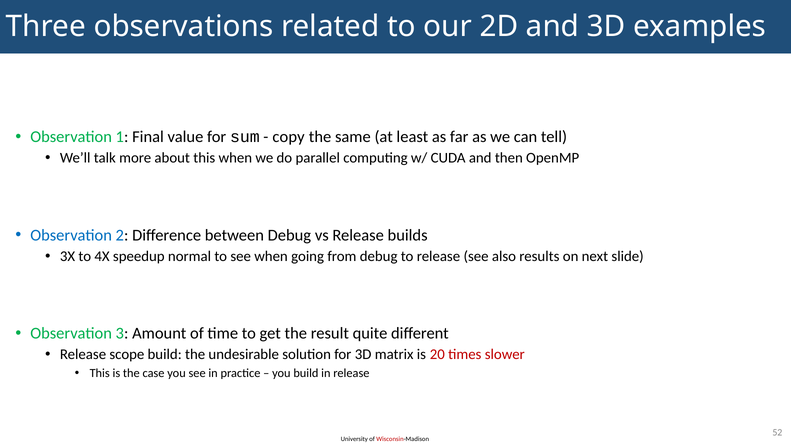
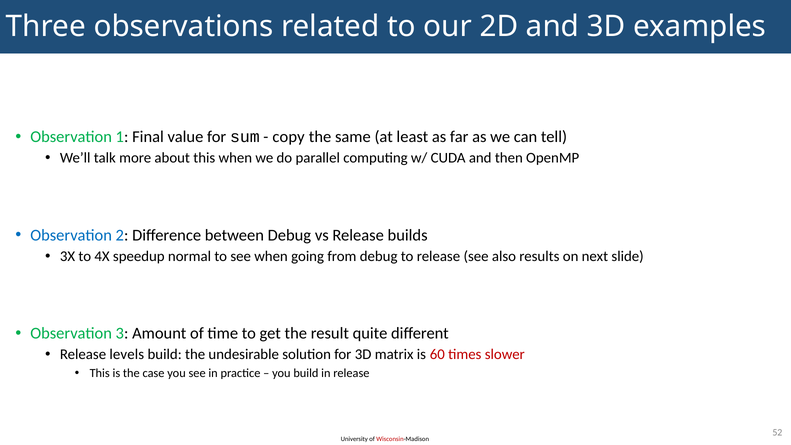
scope: scope -> levels (127, 355)
20: 20 -> 60 (437, 355)
